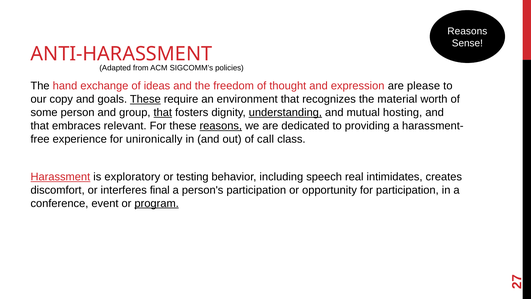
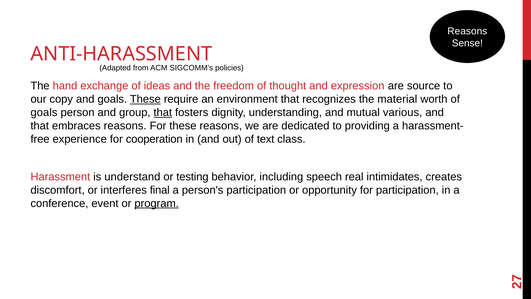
please: please -> source (424, 86)
some: some -> goals (44, 112)
understanding underline: present -> none (285, 112)
hosting: hosting -> various (403, 112)
embraces relevant: relevant -> reasons (125, 126)
reasons underline: present -> none (221, 126)
unironically: unironically -> cooperation (154, 139)
call: call -> text (266, 139)
Harassment underline: present -> none (60, 177)
exploratory: exploratory -> understand (132, 177)
